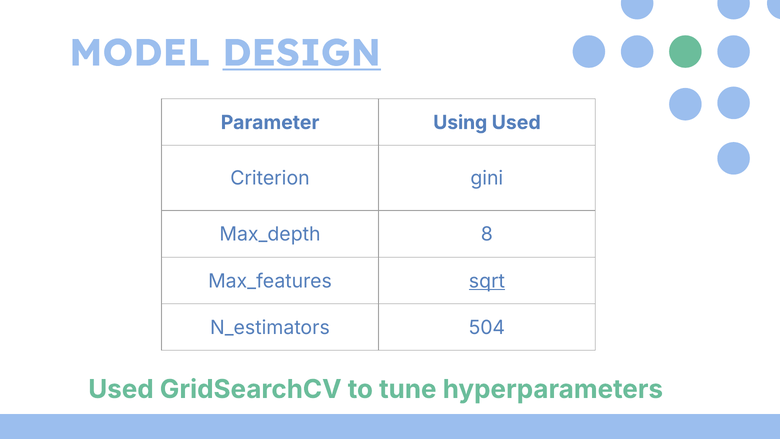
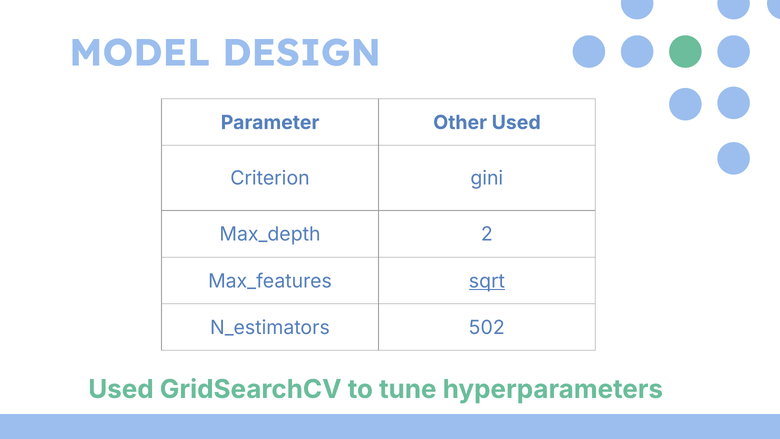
DESIGN underline: present -> none (302, 53)
Using: Using -> Other (460, 123)
8: 8 -> 2 (487, 234)
504: 504 -> 502 (487, 328)
